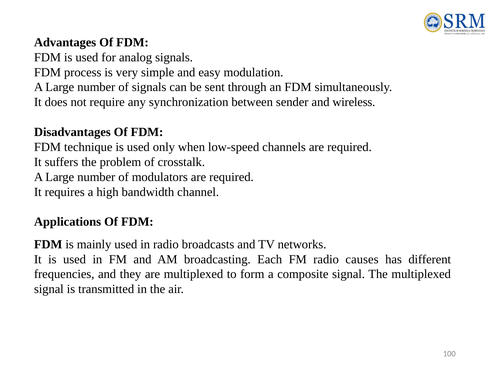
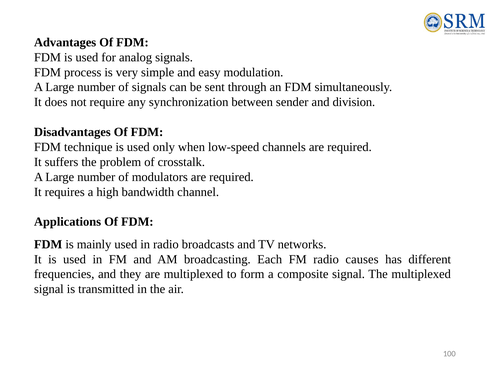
wireless: wireless -> division (354, 102)
